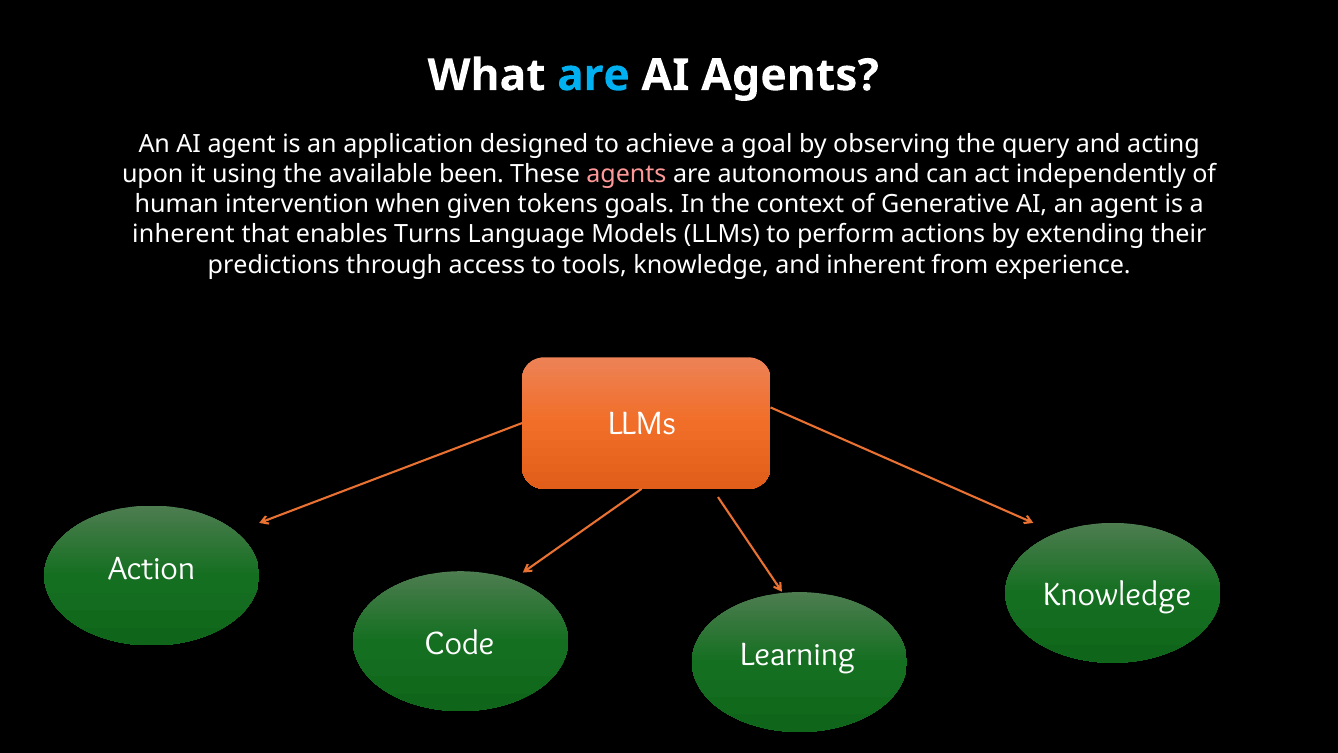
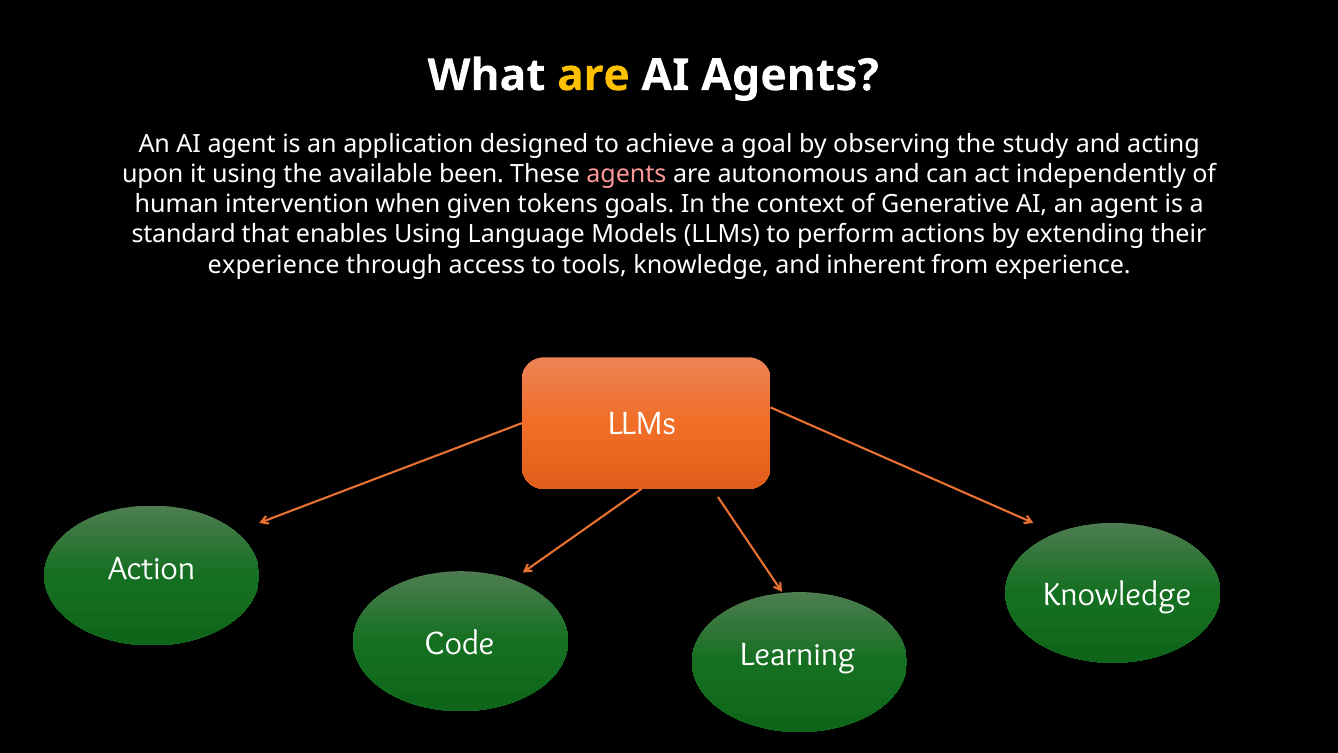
are colour: light blue -> yellow (594, 75)
query: query -> study (1036, 144)
inherent: inherent -> standard (184, 234)
enables Turns: Turns -> Using (428, 234)
predictions: predictions -> experience (274, 265)
